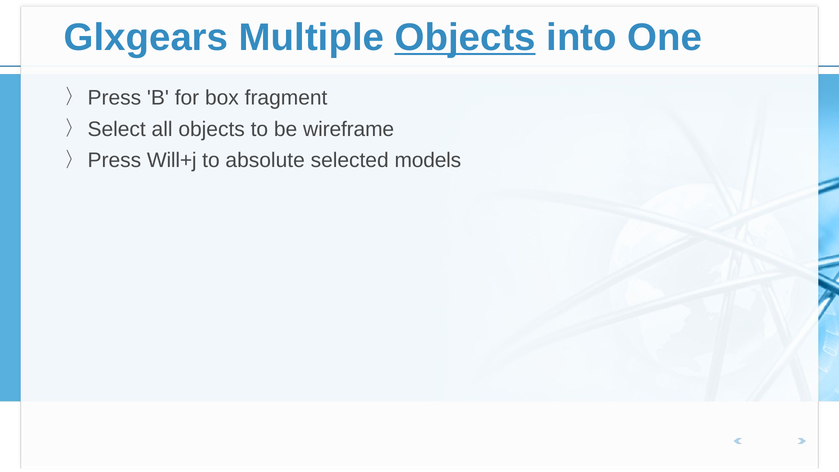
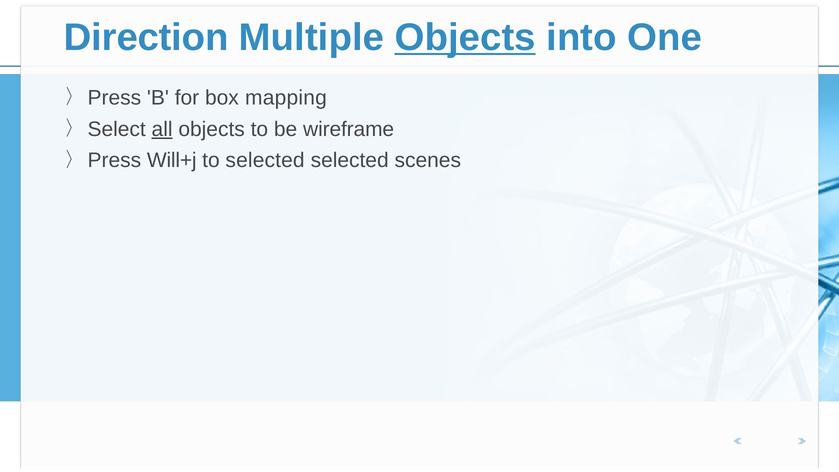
Glxgears: Glxgears -> Direction (146, 38)
fragment: fragment -> mapping (286, 98)
all underline: none -> present (162, 129)
to absolute: absolute -> selected (265, 161)
models: models -> scenes (428, 161)
